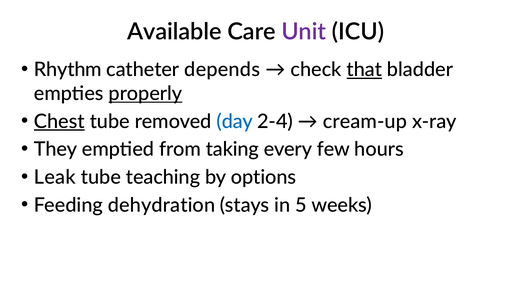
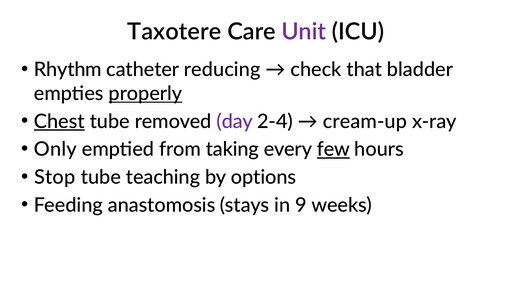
Available: Available -> Taxotere (174, 32)
depends: depends -> reducing (222, 70)
that underline: present -> none (364, 70)
day colour: blue -> purple (235, 122)
They: They -> Only (55, 150)
few underline: none -> present (333, 150)
Leak: Leak -> Stop (55, 178)
dehydration: dehydration -> anastomosis (162, 206)
5: 5 -> 9 (301, 206)
